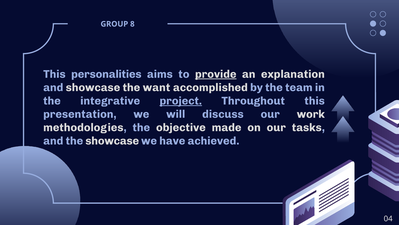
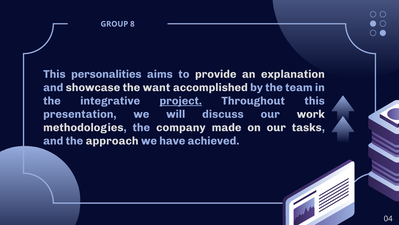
provide underline: present -> none (216, 74)
objective: objective -> company (181, 127)
the showcase: showcase -> approach (112, 140)
